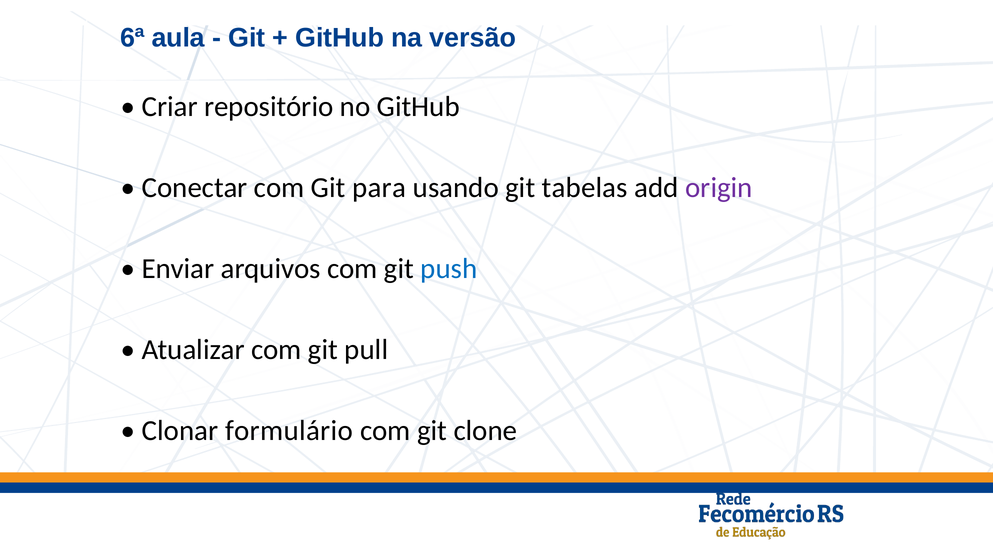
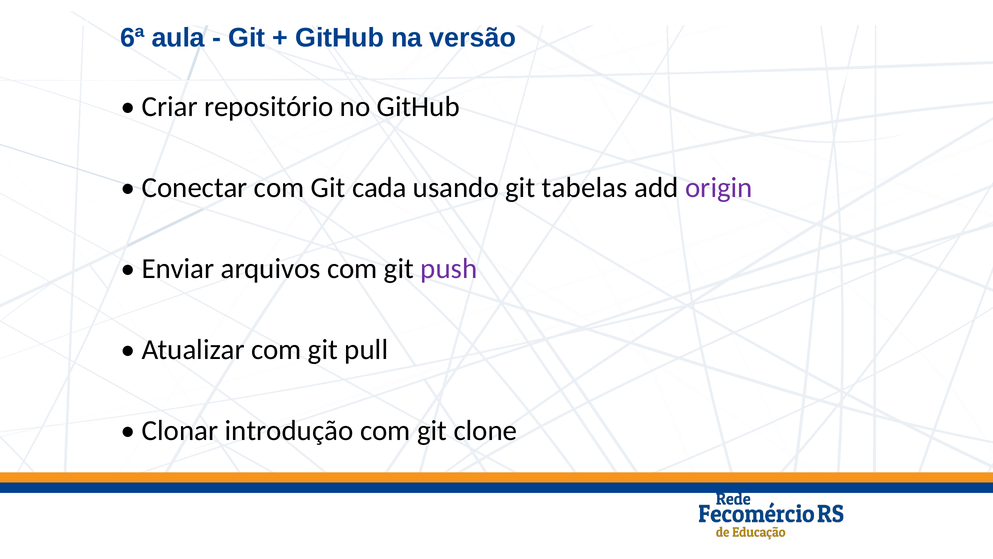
para: para -> cada (379, 187)
push colour: blue -> purple (449, 268)
formulário: formulário -> introdução (289, 430)
